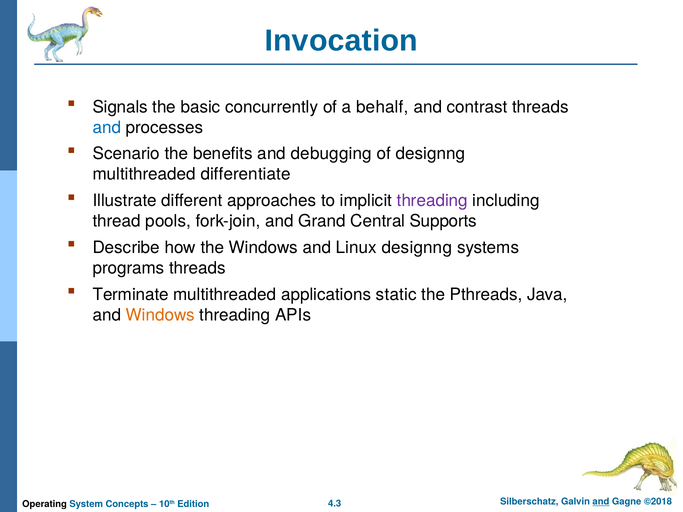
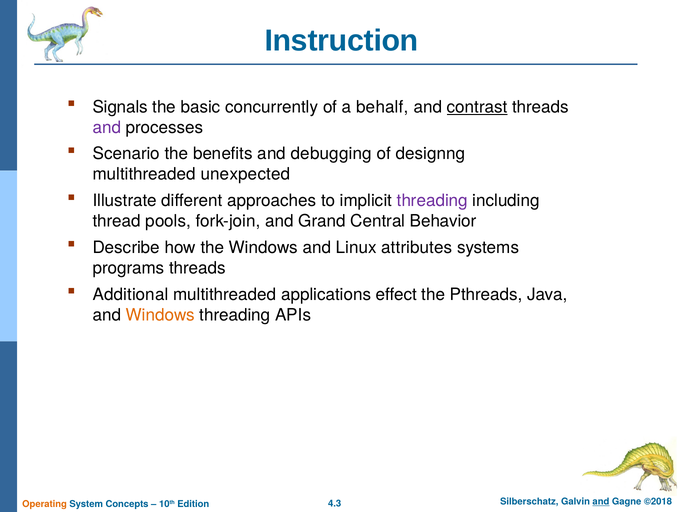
Invocation: Invocation -> Instruction (342, 41)
contrast underline: none -> present (477, 107)
and colour: blue -> purple (107, 127)
differentiate: differentiate -> unexpected (245, 174)
Supports: Supports -> Behavior (443, 221)
Linux designng: designng -> attributes (417, 248)
Terminate: Terminate -> Additional (131, 295)
static: static -> effect (396, 295)
Operating colour: black -> orange (45, 504)
